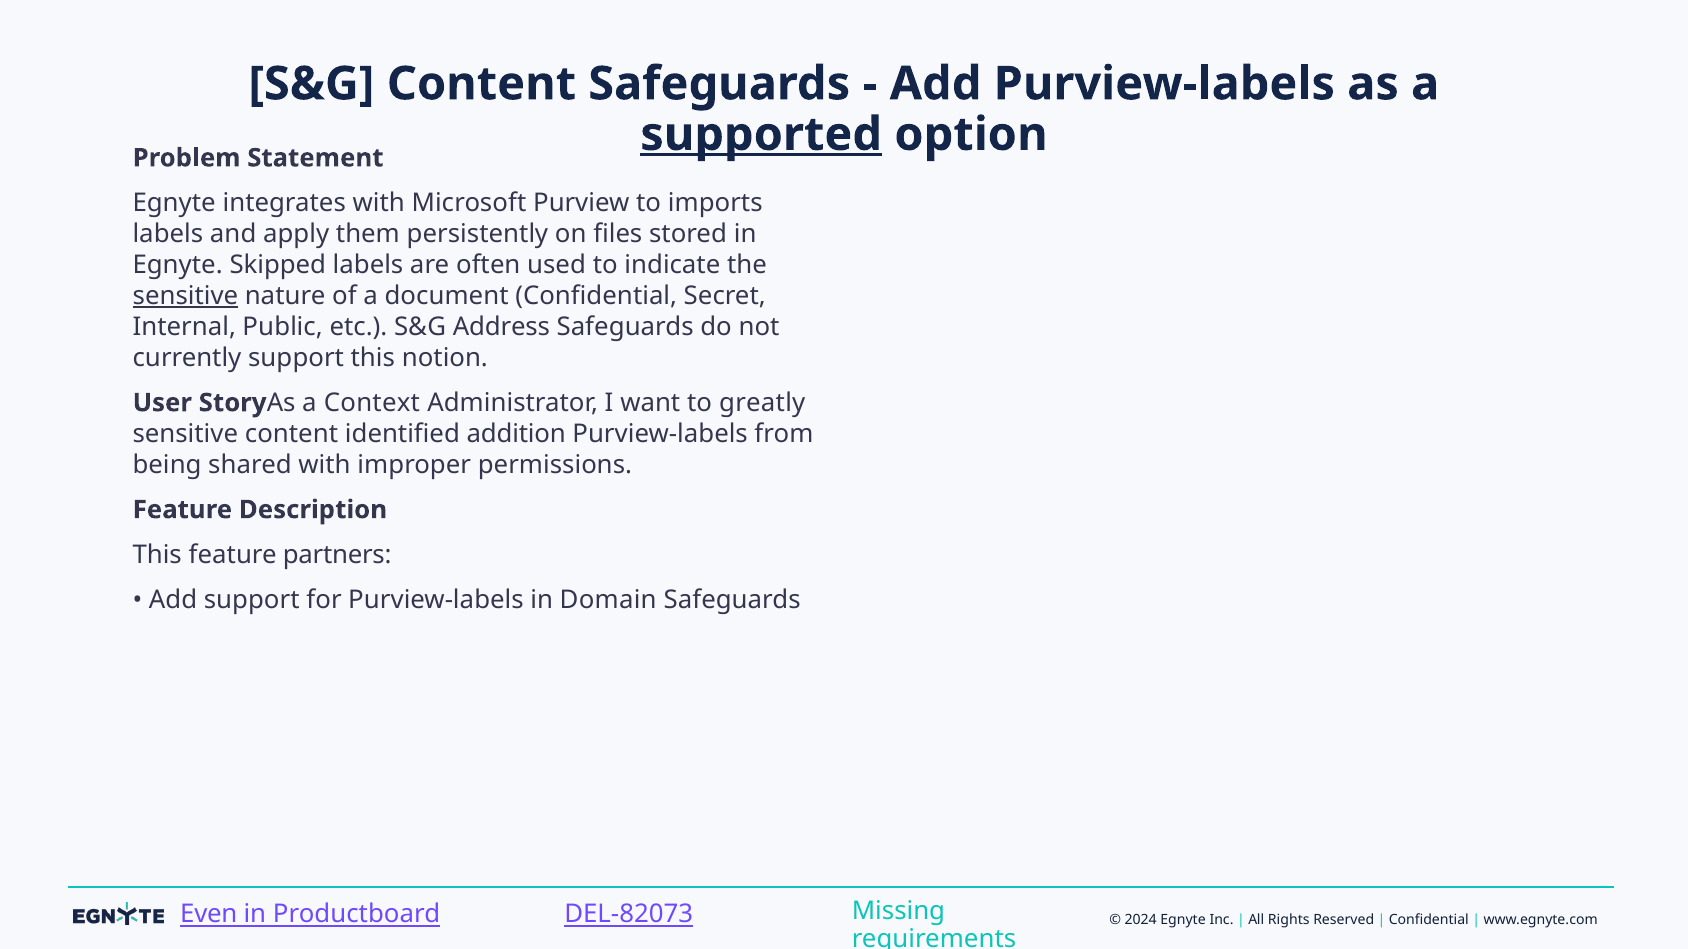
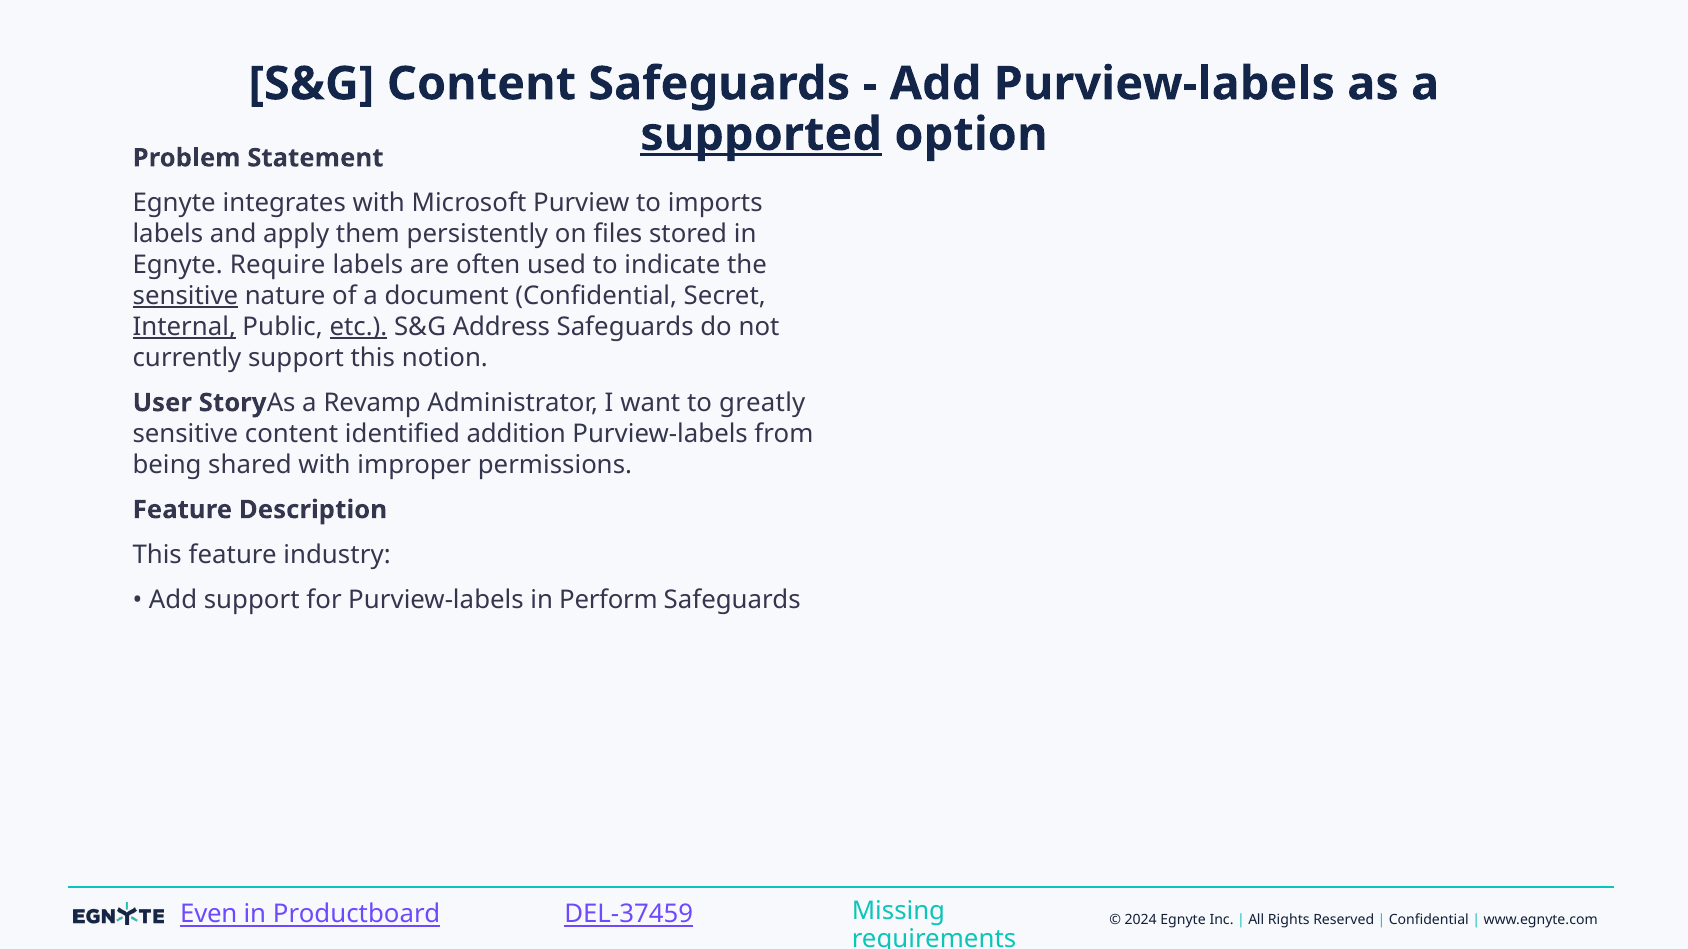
Skipped: Skipped -> Require (278, 265)
Internal underline: none -> present (184, 327)
etc underline: none -> present (358, 327)
Context: Context -> Revamp (372, 403)
partners: partners -> industry (337, 555)
Domain: Domain -> Perform (608, 600)
DEL-82073: DEL-82073 -> DEL-37459 (629, 915)
